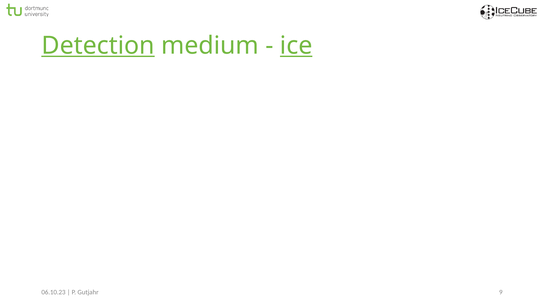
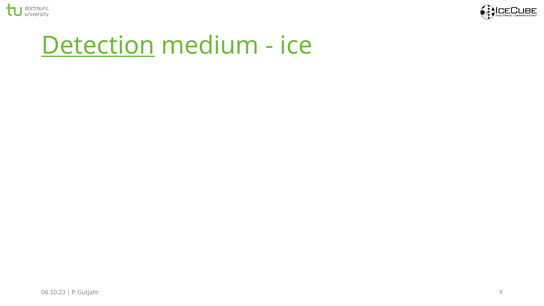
ice underline: present -> none (296, 46)
